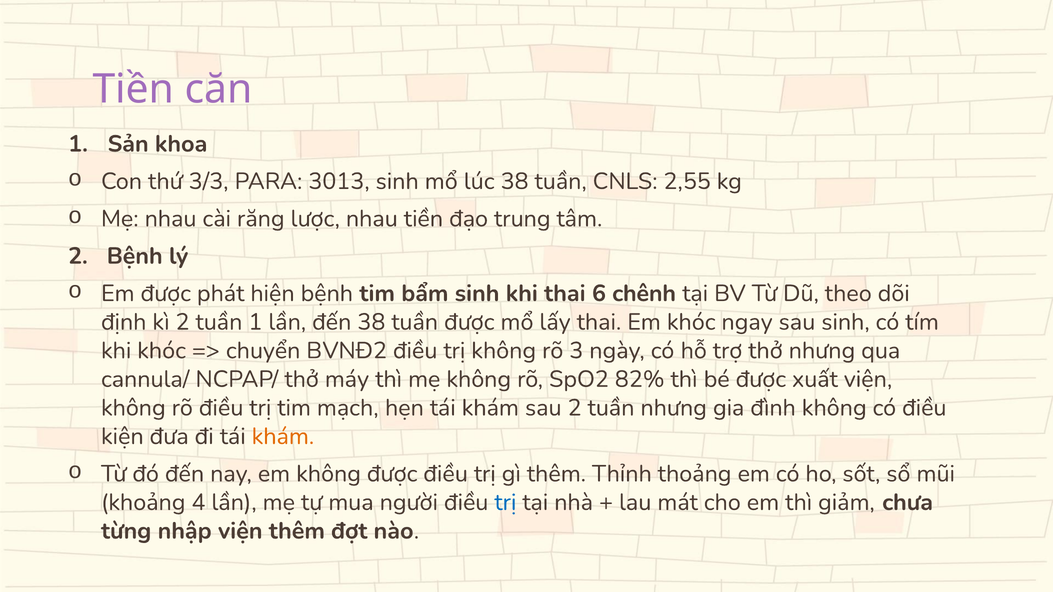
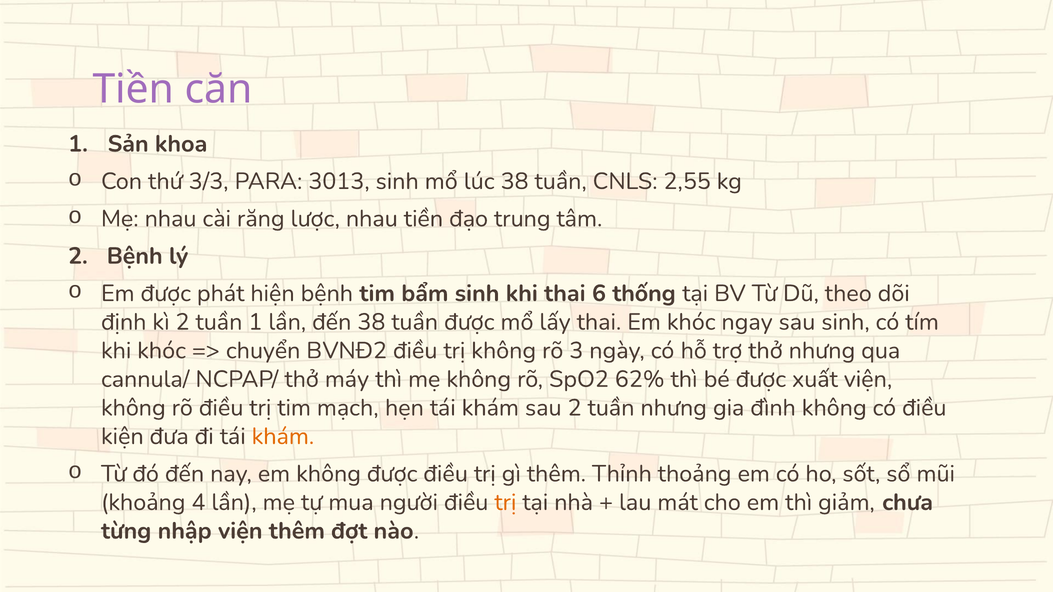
chênh: chênh -> thống (644, 294)
82%: 82% -> 62% (640, 379)
trị colour: blue -> orange (505, 503)
